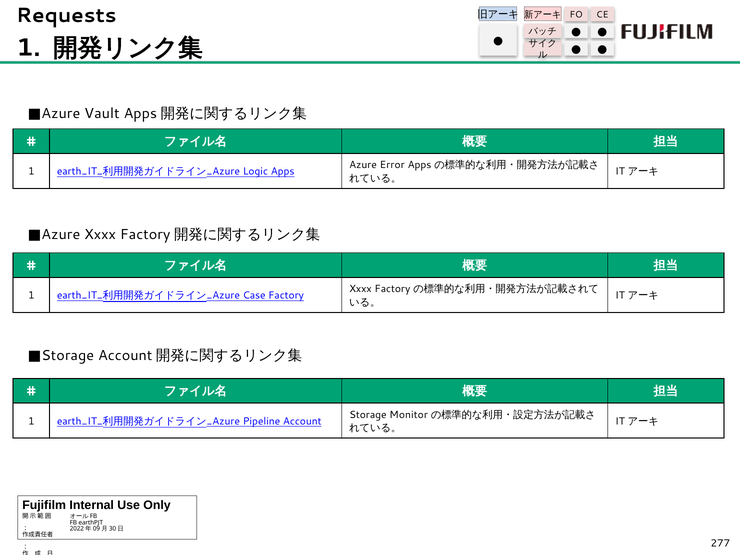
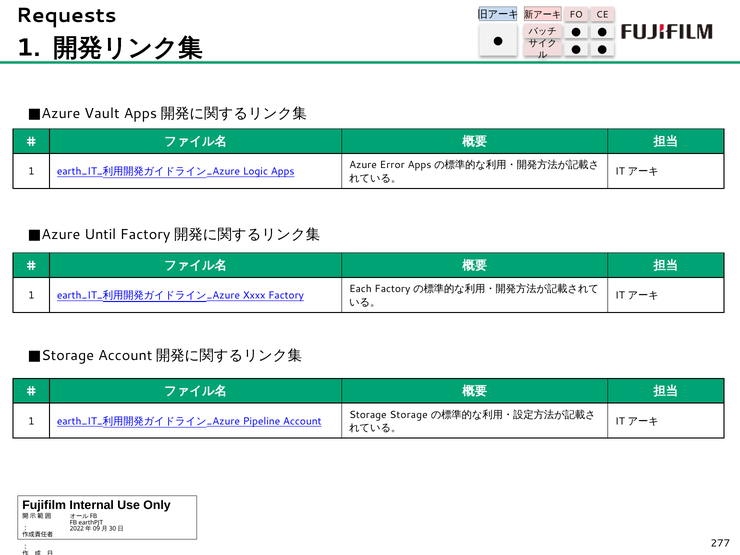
■Azure Xxxx: Xxxx -> Until (100, 234)
Xxxx: Xxxx -> Each (360, 289)
Case: Case -> Xxxx (254, 296)
Storage Monitor: Monitor -> Storage (409, 415)
